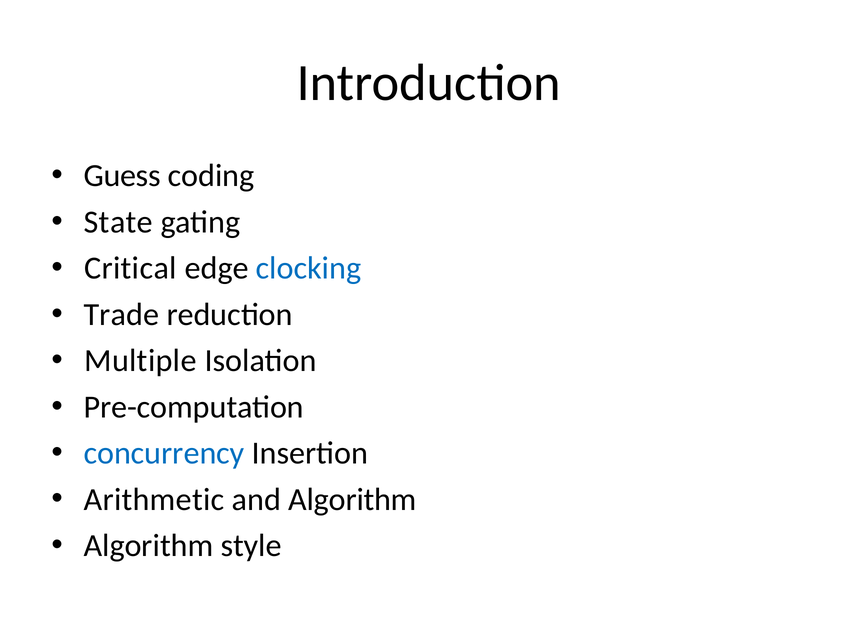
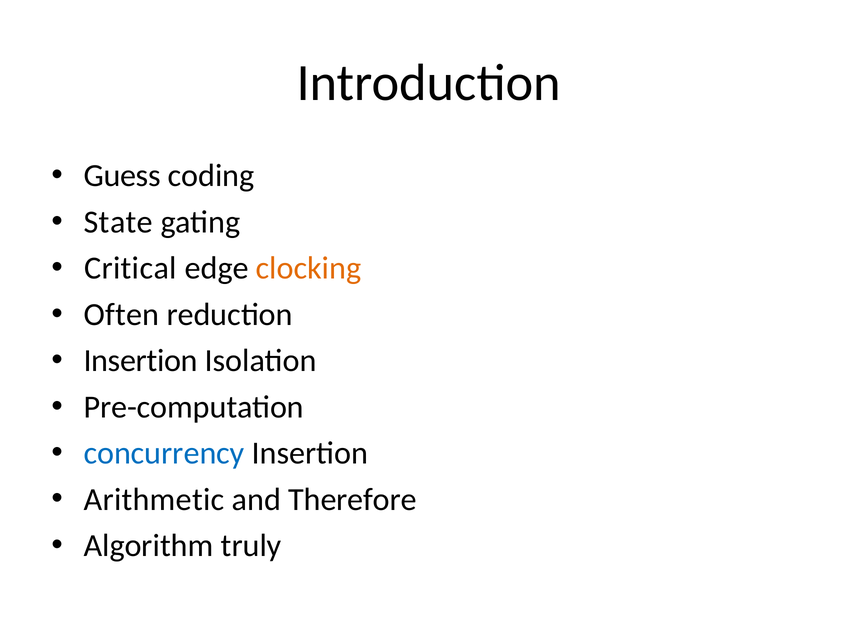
clocking colour: blue -> orange (309, 269)
Trade: Trade -> Often (121, 315)
Multiple: Multiple -> Insertion (141, 361)
and Algorithm: Algorithm -> Therefore (352, 500)
style: style -> truly (251, 546)
